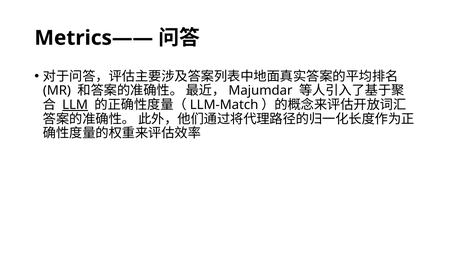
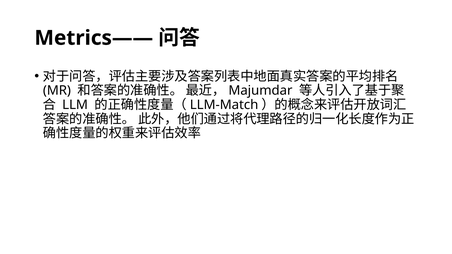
LLM underline: present -> none (75, 105)
